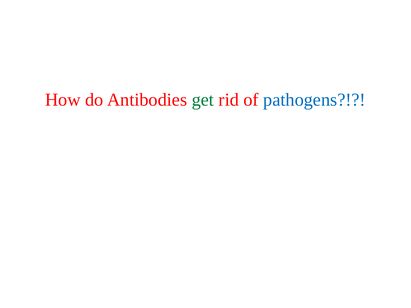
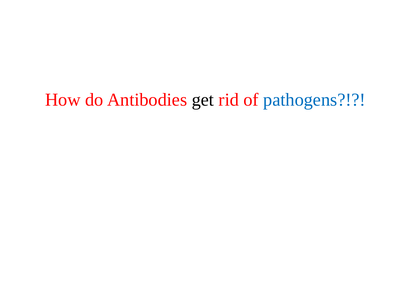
get colour: green -> black (203, 100)
